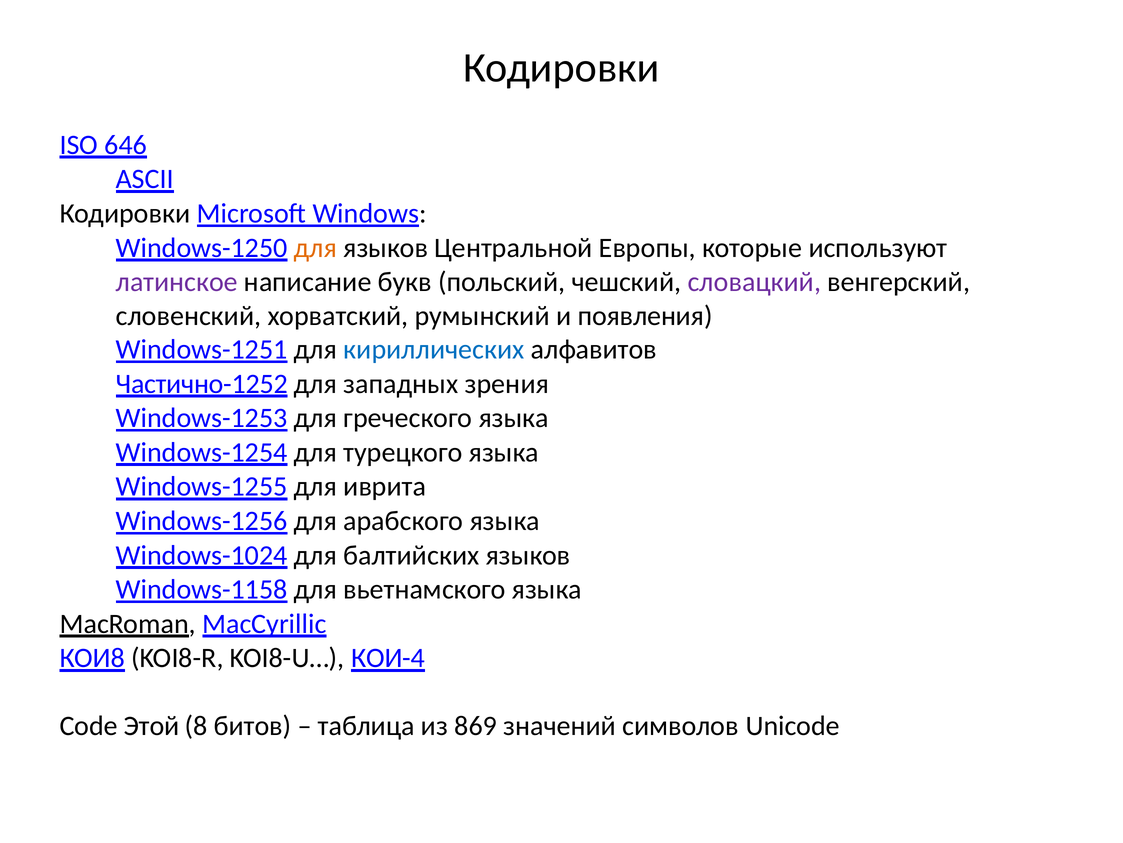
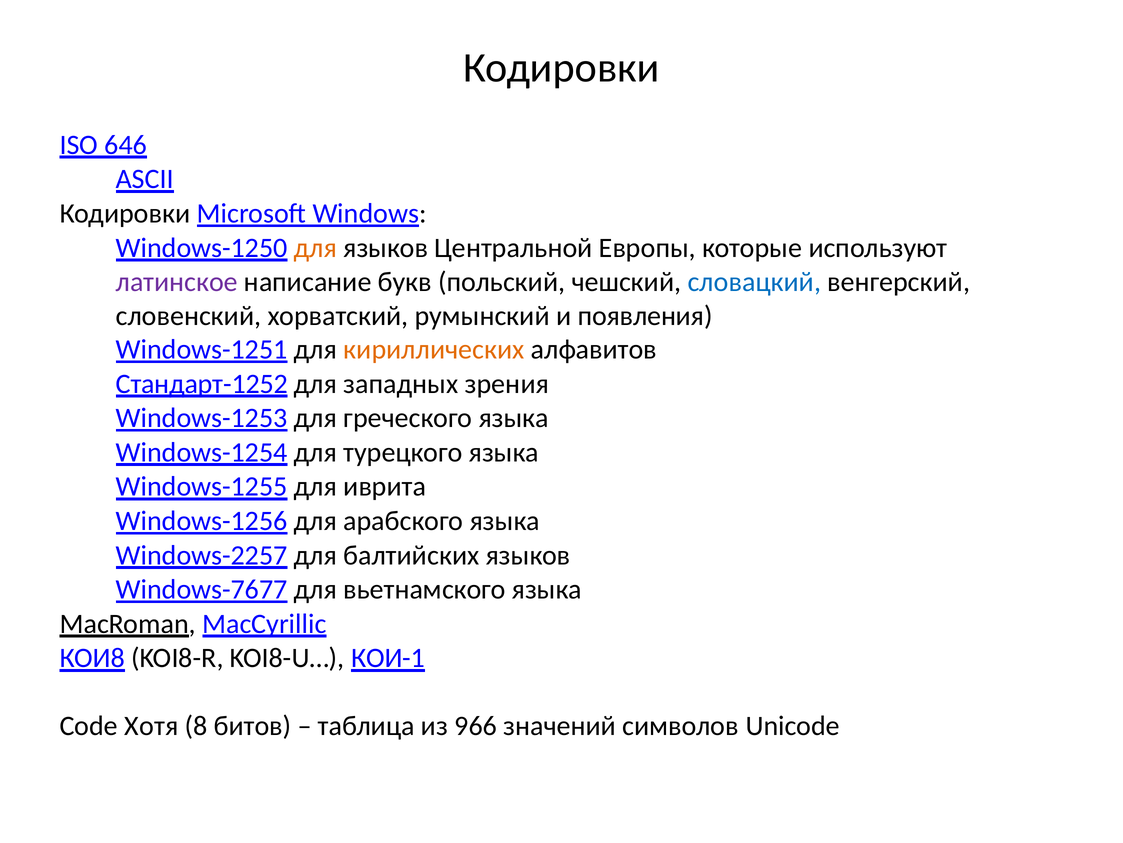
словацкий colour: purple -> blue (754, 282)
кириллических colour: blue -> orange (434, 349)
Частично-1252: Частично-1252 -> Стандарт-1252 (202, 383)
Windows-1024: Windows-1024 -> Windows-2257 (202, 555)
Windows-1158: Windows-1158 -> Windows-7677 (202, 589)
КОИ-4: КОИ-4 -> КОИ-1 (388, 658)
Этой: Этой -> Хотя (151, 726)
869: 869 -> 966 (476, 726)
